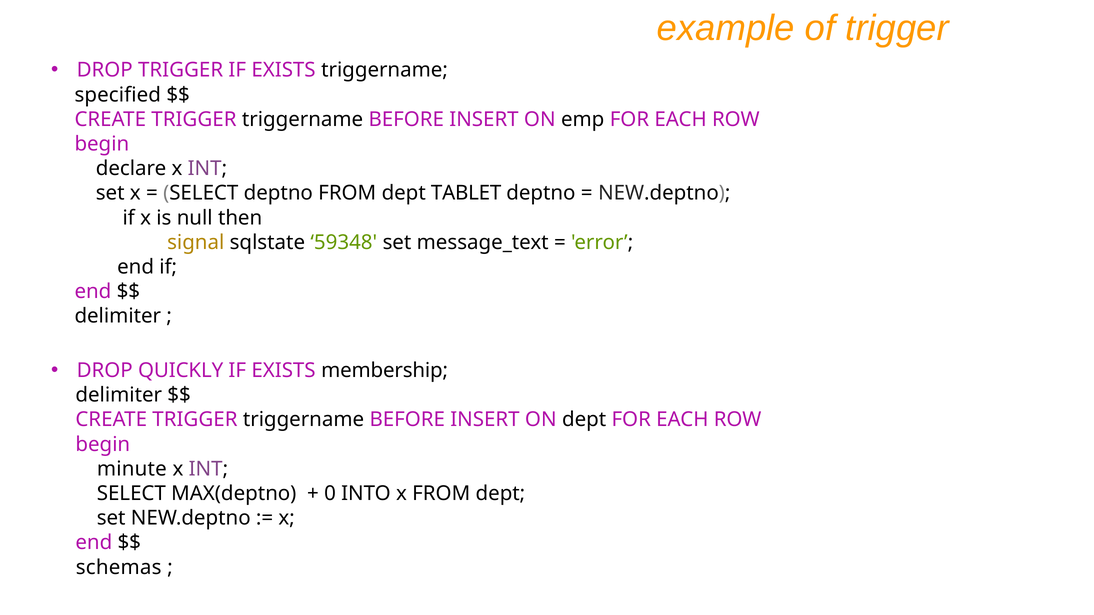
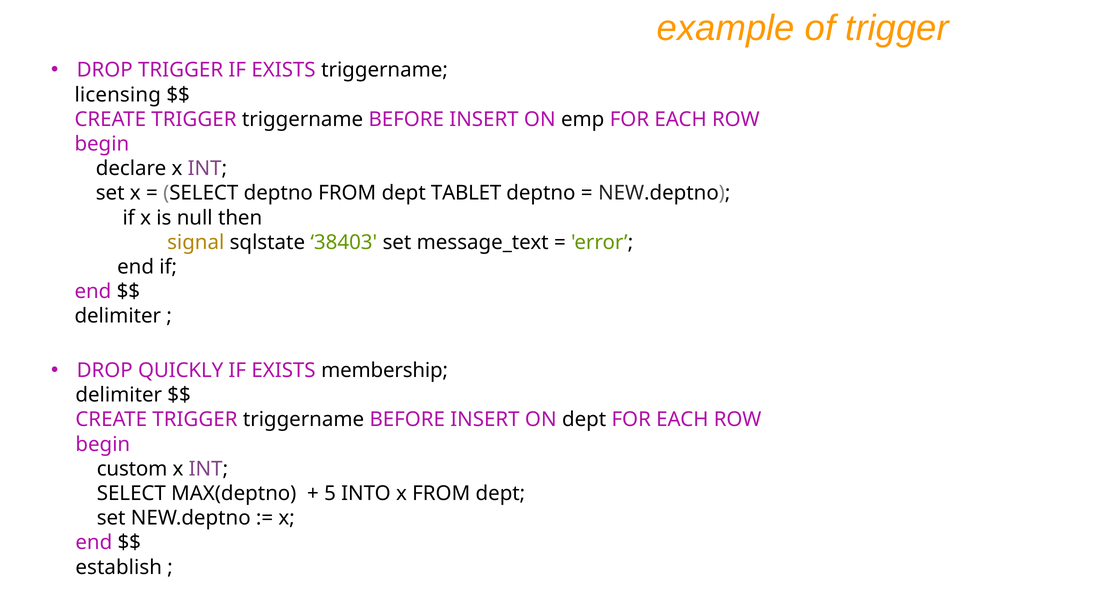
specified: specified -> licensing (118, 95)
59348: 59348 -> 38403 (344, 243)
minute: minute -> custom (132, 469)
0: 0 -> 5 (330, 494)
schemas: schemas -> establish (119, 568)
